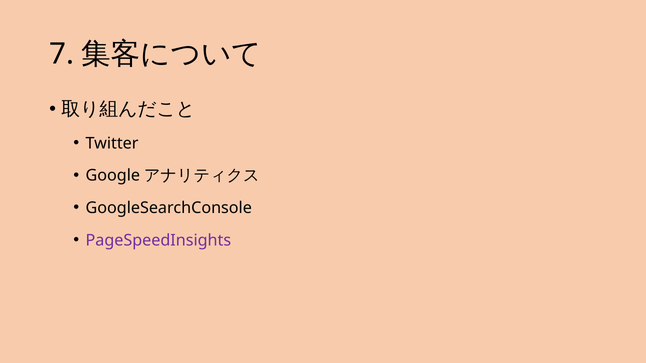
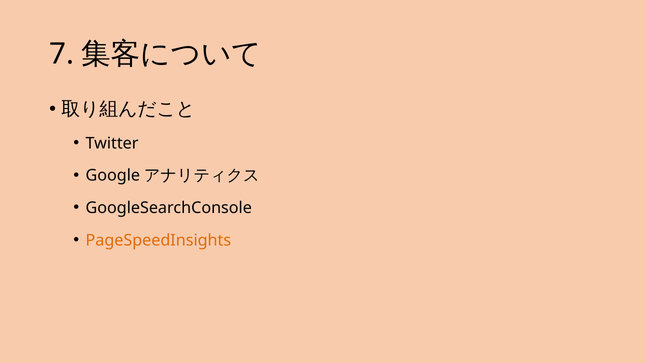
PageSpeedInsights colour: purple -> orange (158, 241)
